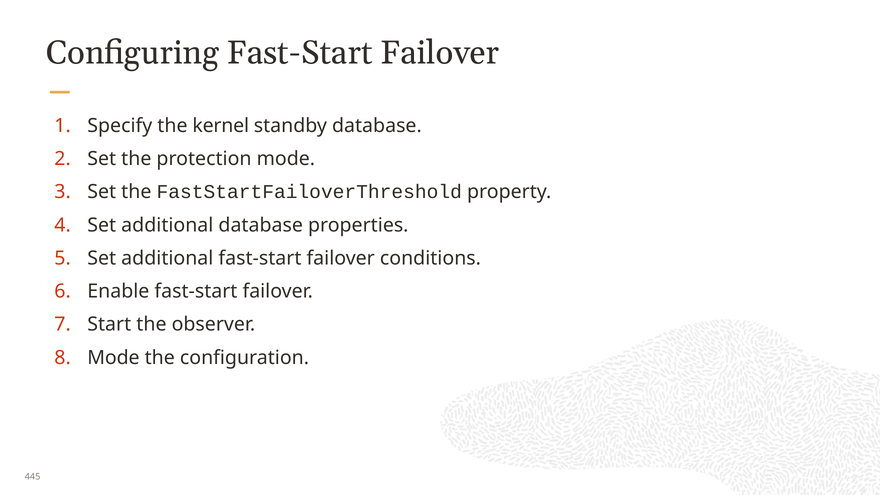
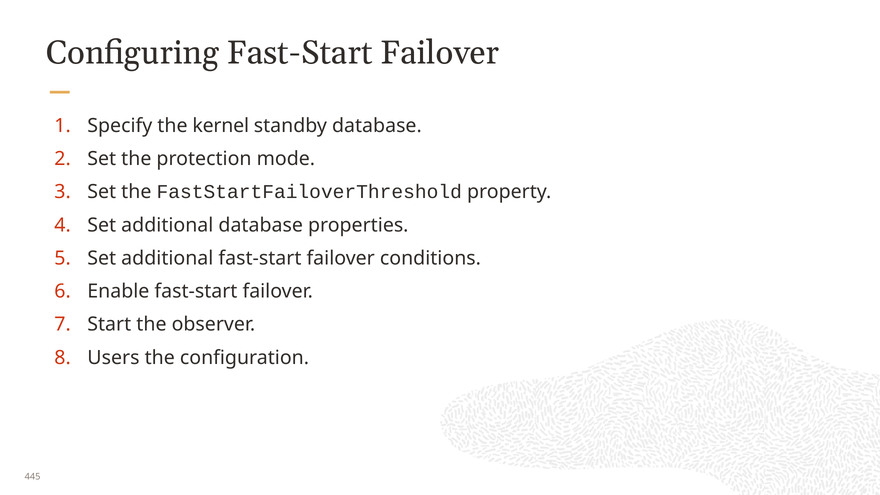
Mode: Mode -> Users (113, 358)
